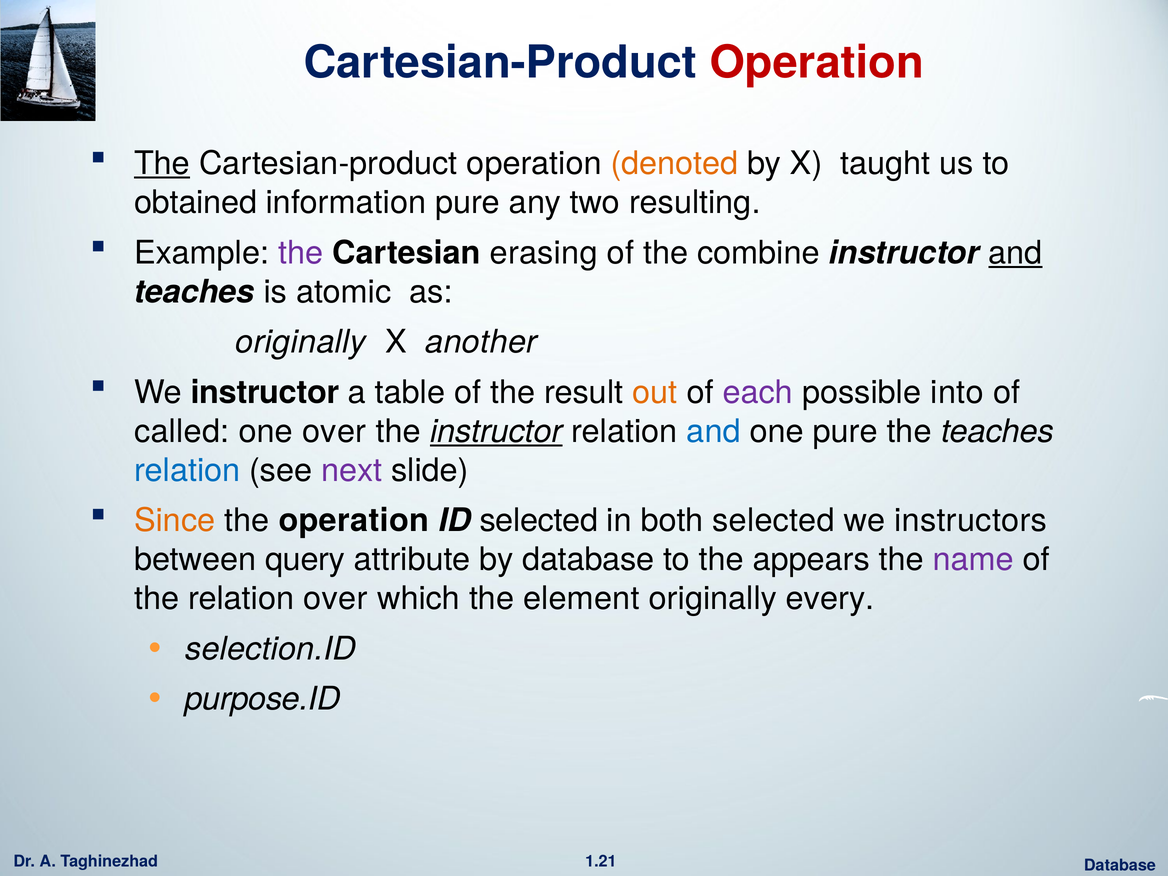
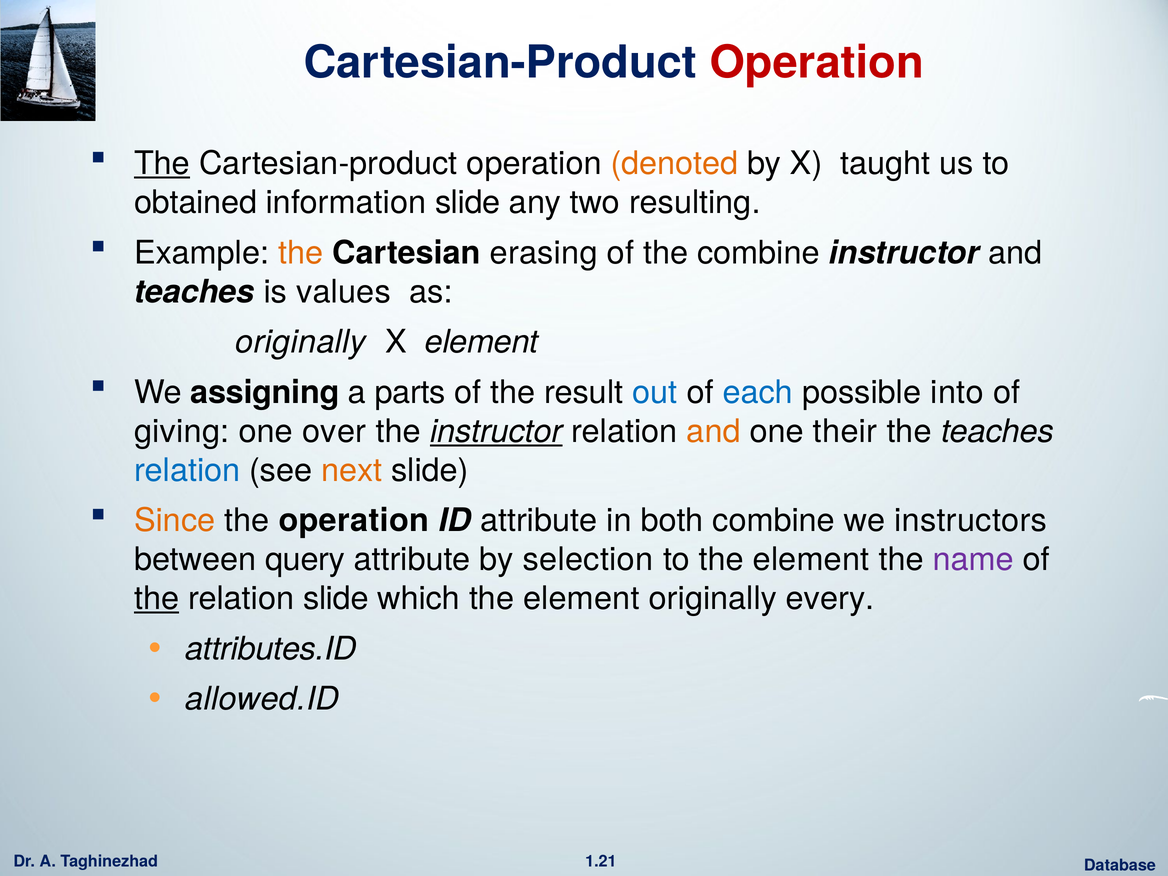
information pure: pure -> slide (468, 203)
the colour: purple -> orange (301, 253)
and underline: present -> none (1015, 253)
atomic: atomic -> values (344, 292)
X another: another -> element (482, 342)
We instructor: instructor -> assigning (265, 393)
table: table -> parts (410, 393)
out colour: orange -> blue (655, 393)
each colour: purple -> blue (758, 393)
called: called -> giving (182, 431)
and colour: blue -> orange (714, 431)
one pure: pure -> their (845, 431)
next colour: purple -> orange (352, 470)
ID selected: selected -> attribute (539, 521)
both selected: selected -> combine (774, 521)
by database: database -> selection (588, 560)
to the appears: appears -> element (811, 560)
the underline: none -> present (157, 599)
relation over: over -> slide (336, 599)
selection.ID: selection.ID -> attributes.ID (271, 649)
purpose.ID: purpose.ID -> allowed.ID (262, 699)
